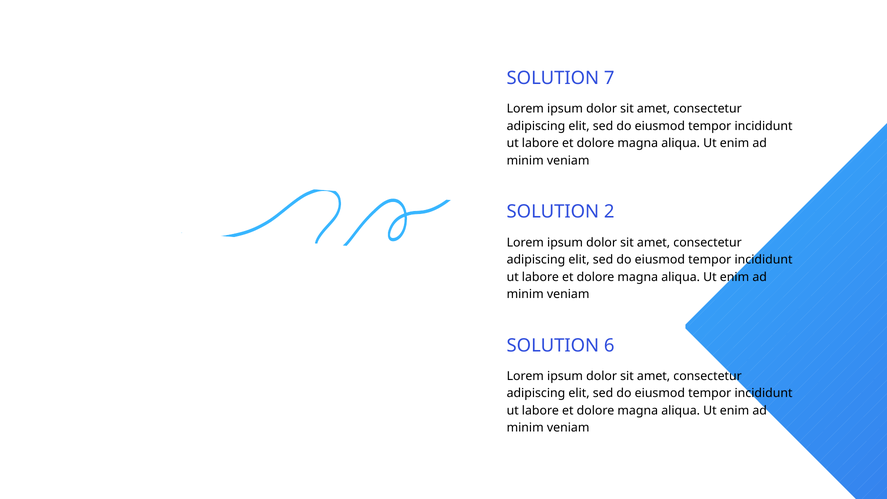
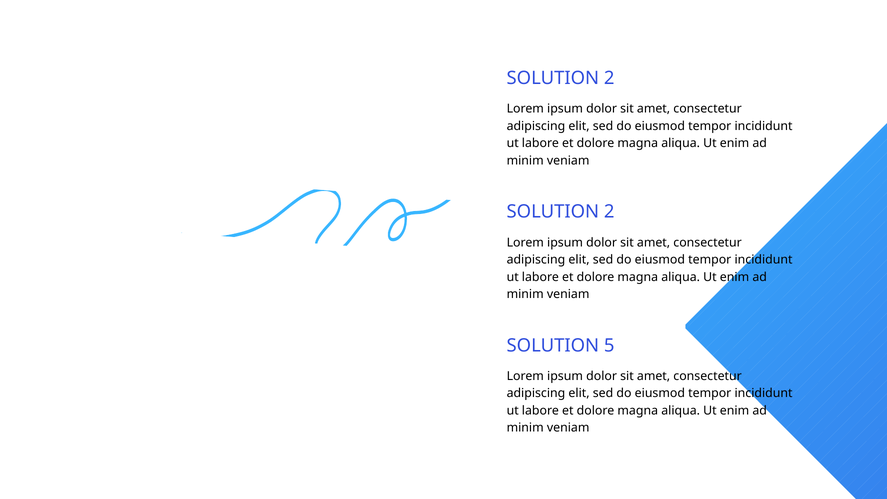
7: 7 -> 2 (609, 78)
6: 6 -> 5 (609, 345)
